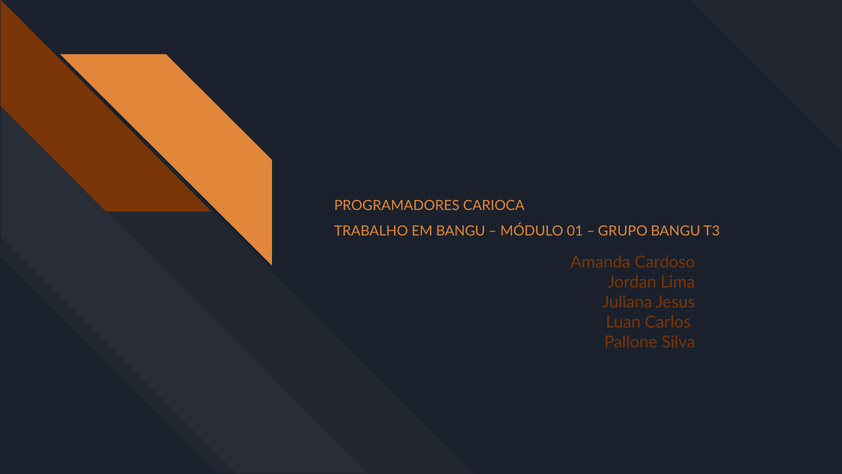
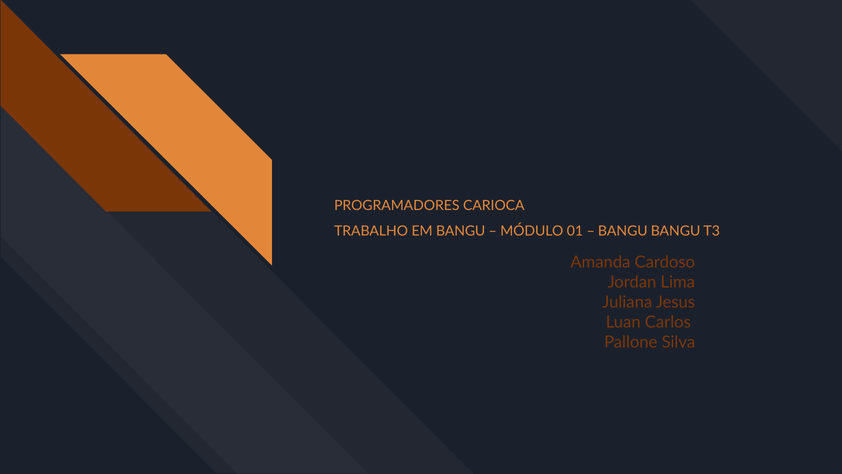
GRUPO: GRUPO -> BANGU (623, 231)
